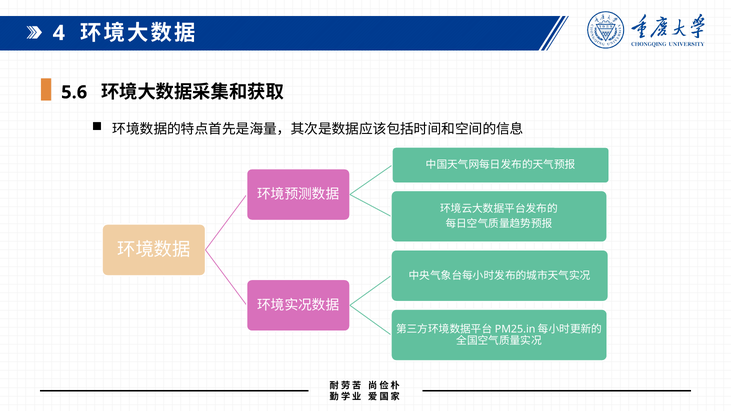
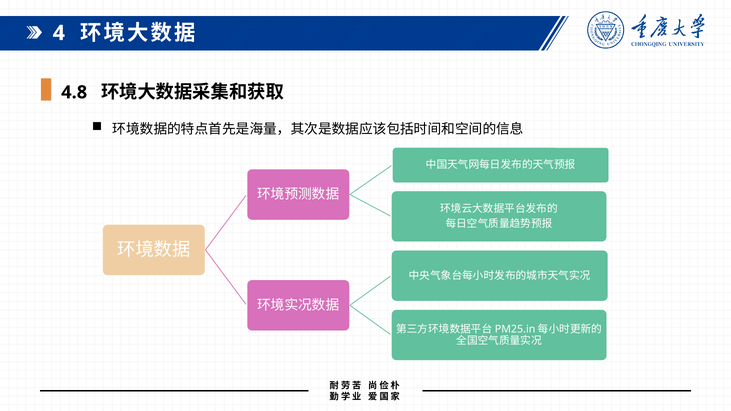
5.6: 5.6 -> 4.8 (74, 92)
